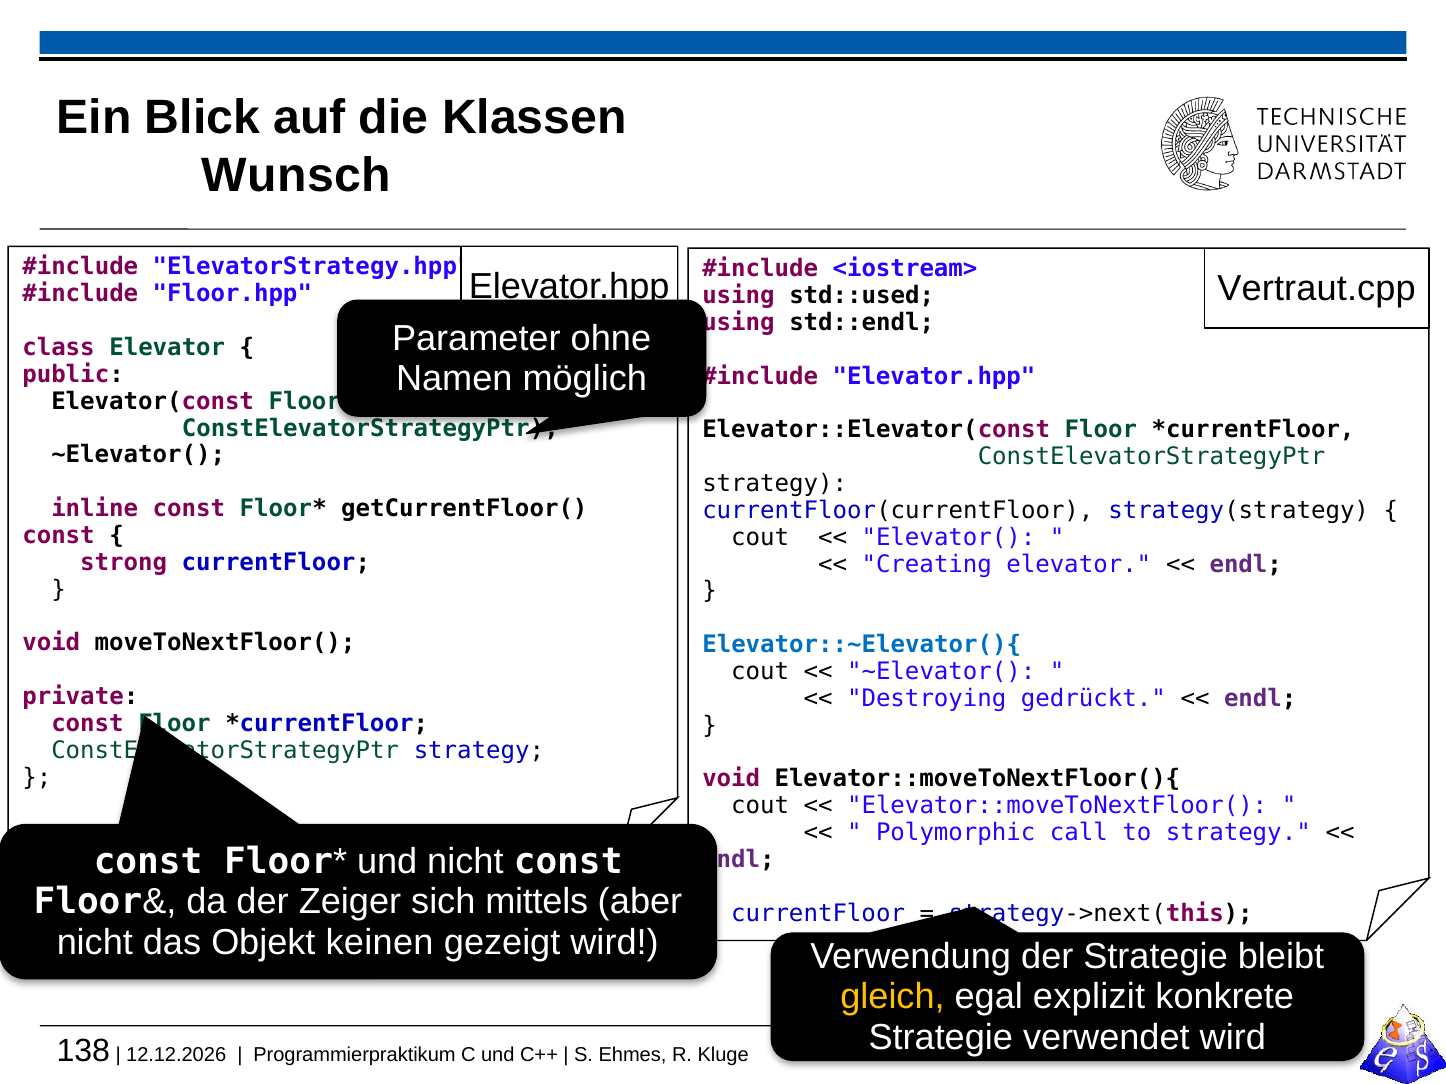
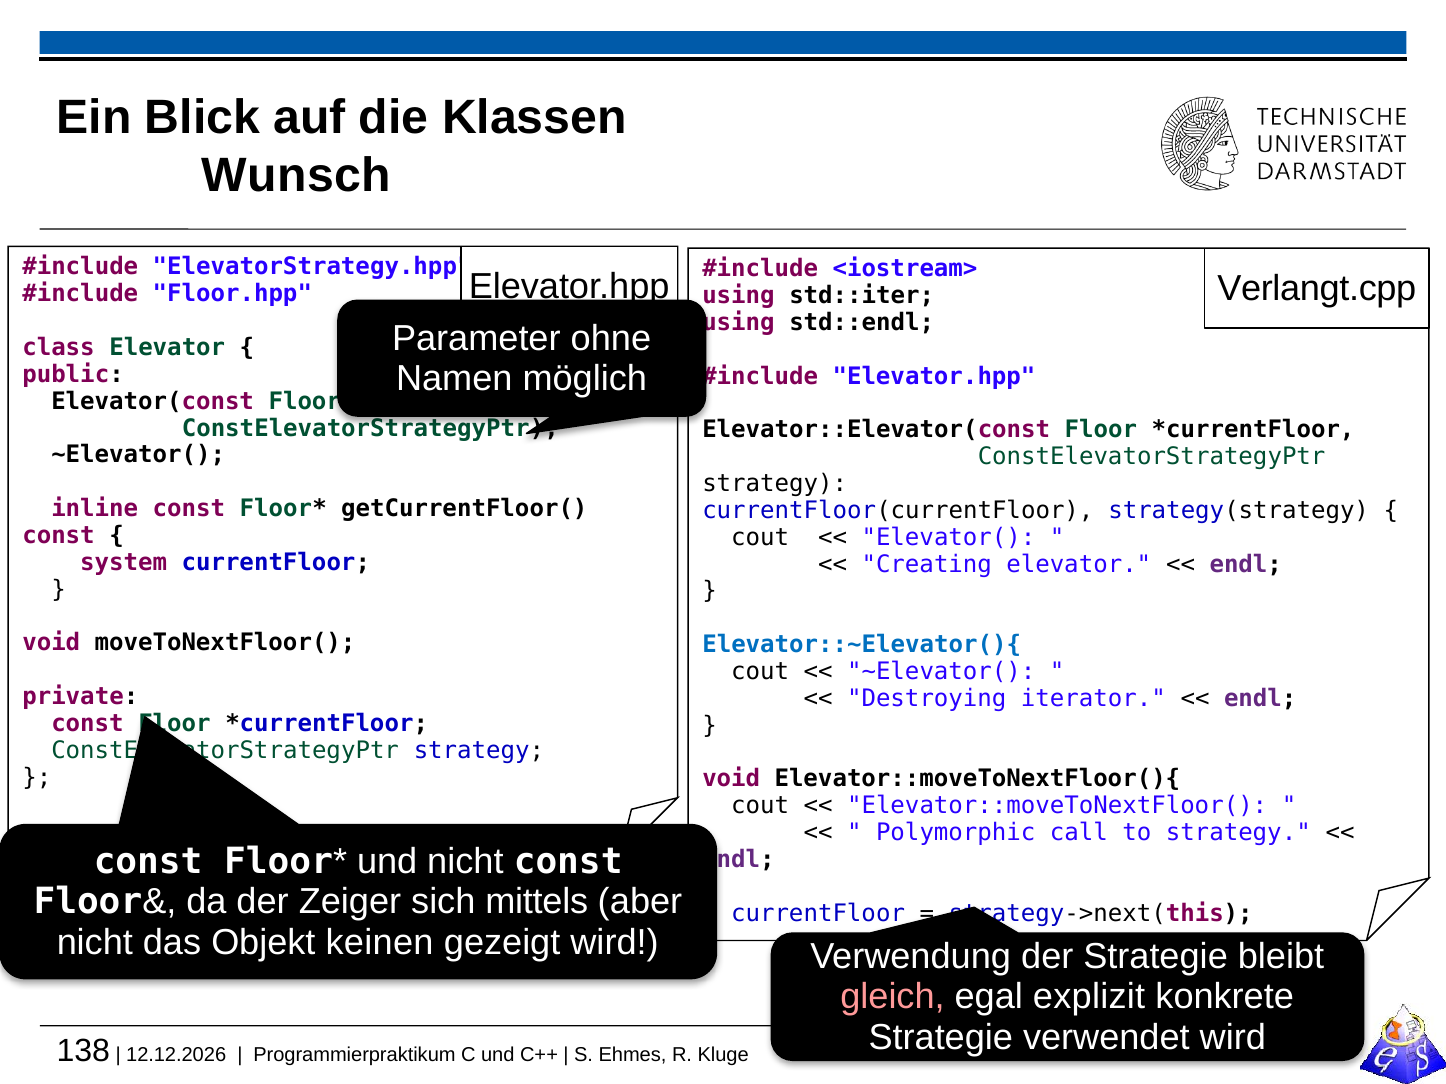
Vertraut.cpp: Vertraut.cpp -> Verlangt.cpp (1317, 288)
std::used: std::used -> std::iter (862, 296)
strong: strong -> system (124, 563)
gedrückt: gedrückt -> iterator (1093, 699)
gleich colour: yellow -> pink (892, 997)
